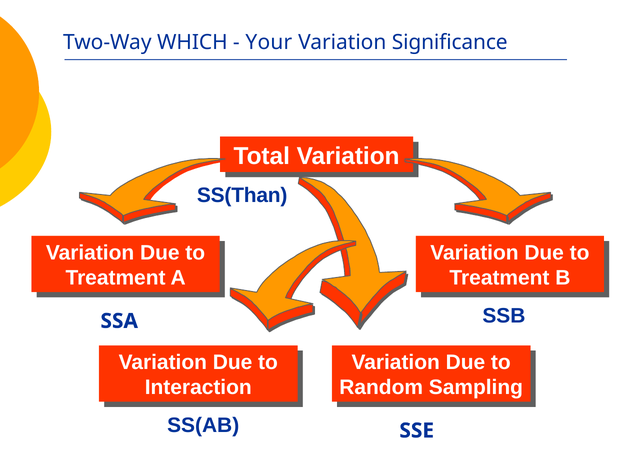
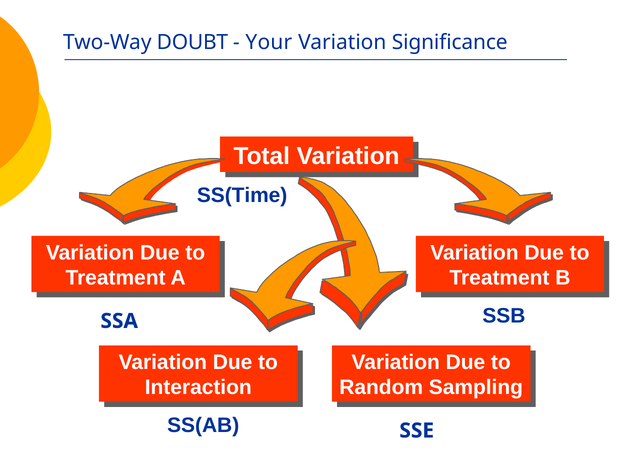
WHICH: WHICH -> DOUBT (192, 42)
SS(Than: SS(Than -> SS(Time (242, 195)
